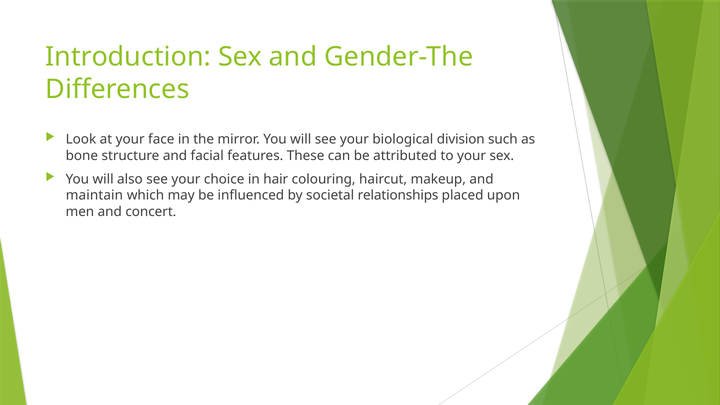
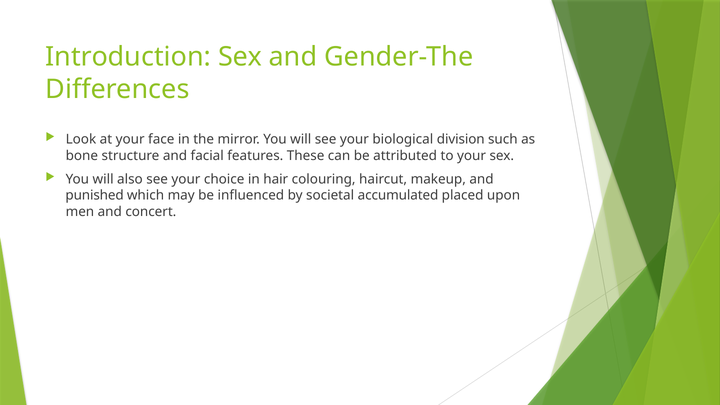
maintain: maintain -> punished (95, 195)
relationships: relationships -> accumulated (398, 195)
